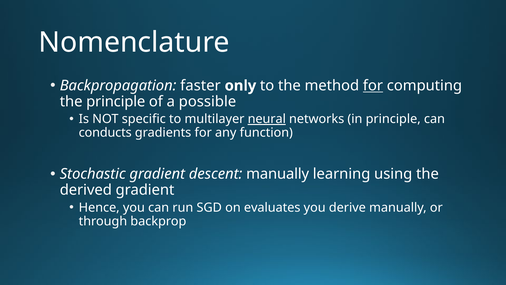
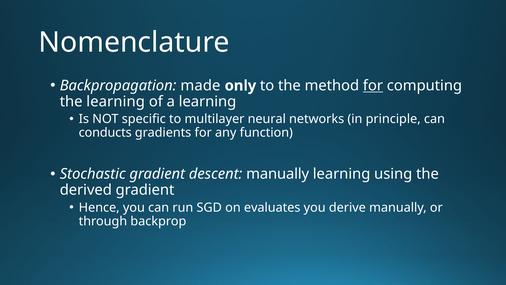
faster: faster -> made (200, 86)
the principle: principle -> learning (116, 101)
a possible: possible -> learning (207, 101)
neural underline: present -> none (267, 119)
